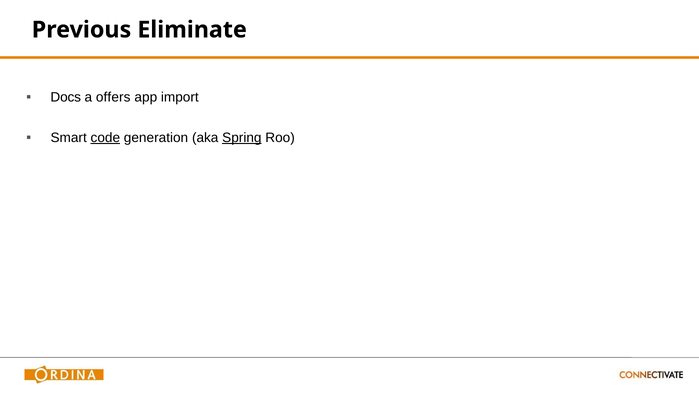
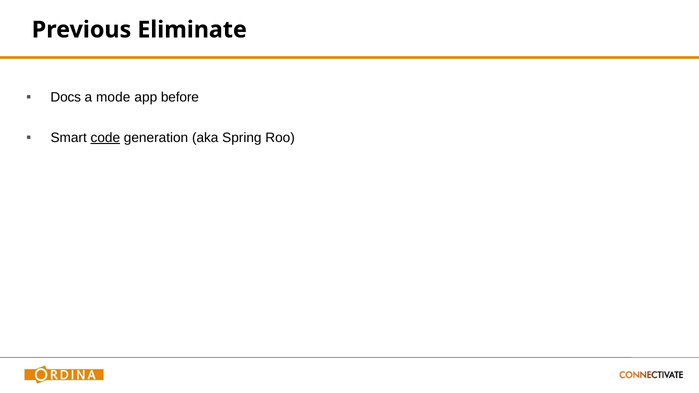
offers: offers -> mode (113, 97)
import: import -> before (180, 97)
Spring underline: present -> none (242, 138)
